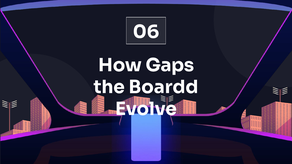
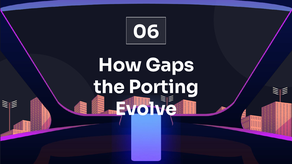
Boardd: Boardd -> Porting (164, 87)
